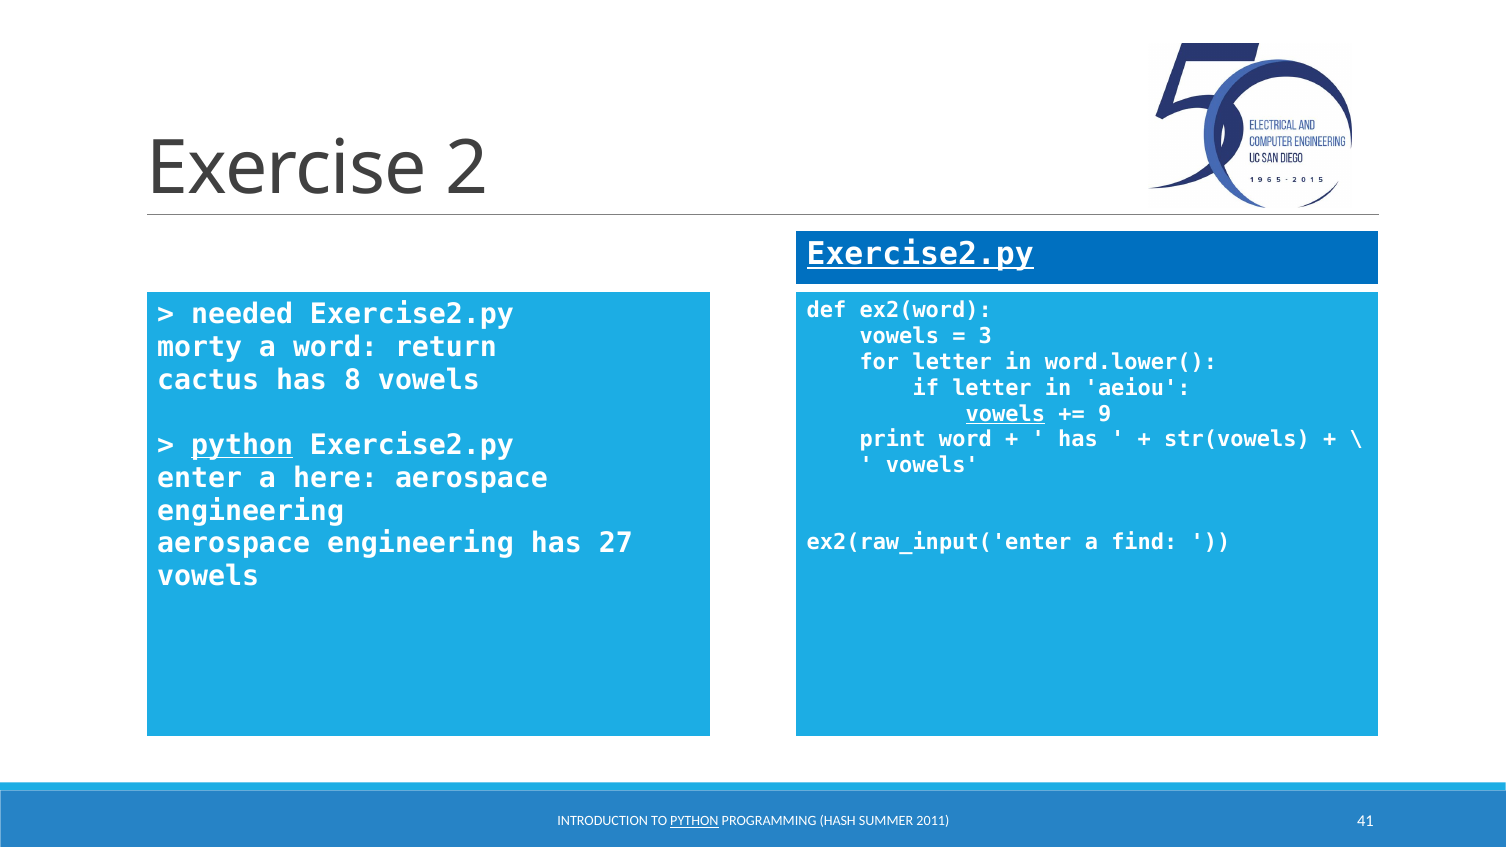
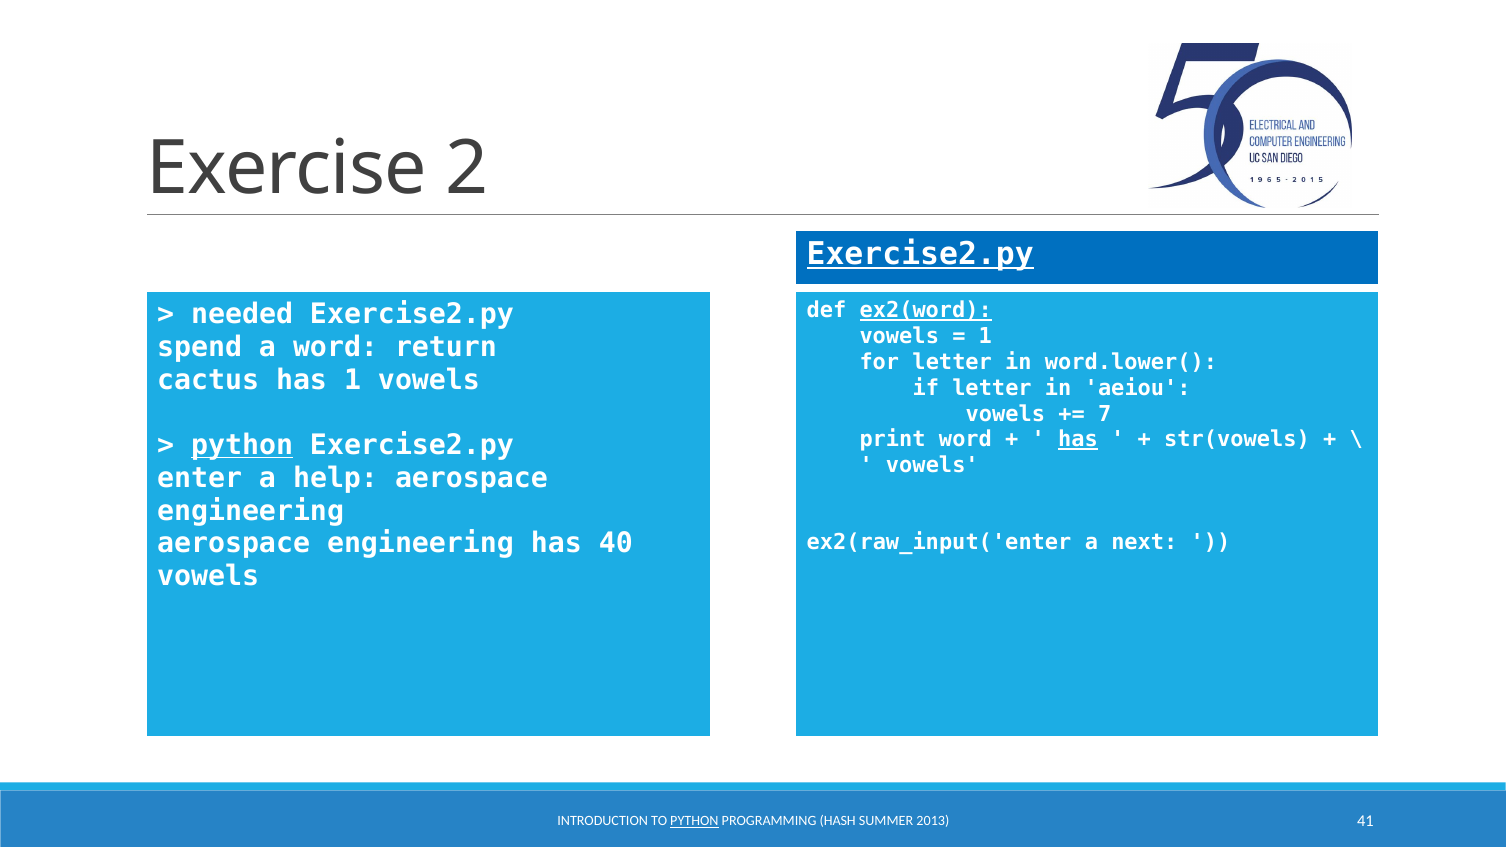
ex2(word underline: none -> present (926, 311)
3: 3 -> 1 (985, 336)
morty: morty -> spend (200, 347)
has 8: 8 -> 1 (353, 380)
vowels underline: present -> none (1005, 414)
9: 9 -> 7 (1105, 414)
has underline: none -> present (1078, 440)
here: here -> help (336, 478)
27: 27 -> 40 (616, 544)
find: find -> next (1144, 543)
2011: 2011 -> 2013 (933, 821)
